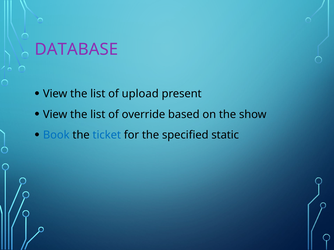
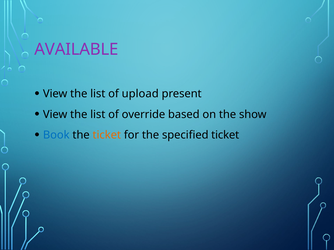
DATABASE: DATABASE -> AVAILABLE (76, 49)
ticket colour: blue -> orange (107, 135)
specified static: static -> ticket (225, 135)
